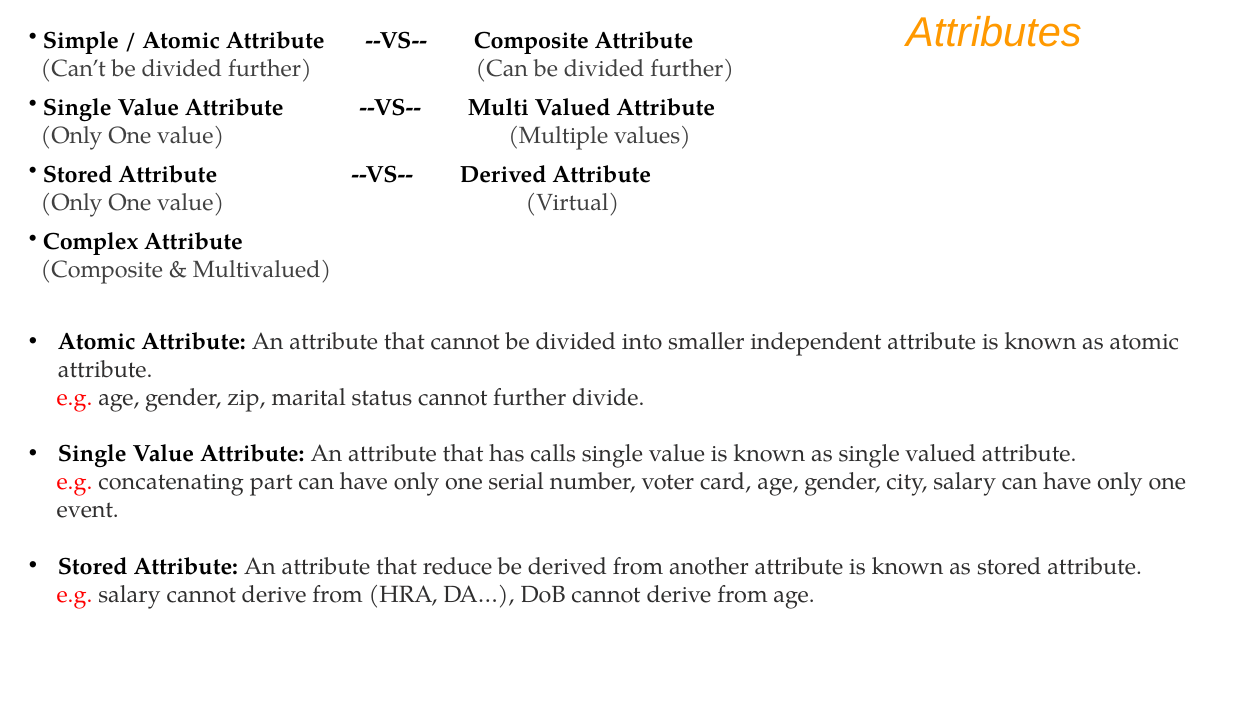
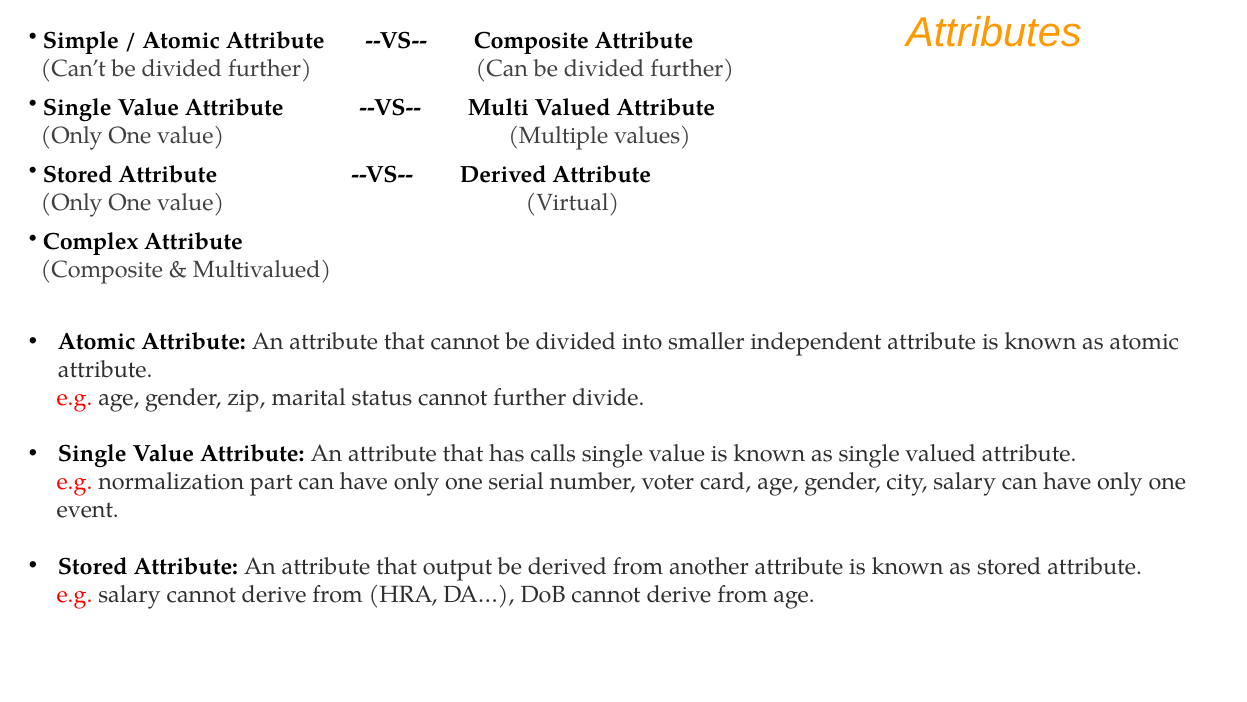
concatenating: concatenating -> normalization (171, 482)
reduce: reduce -> output (458, 566)
